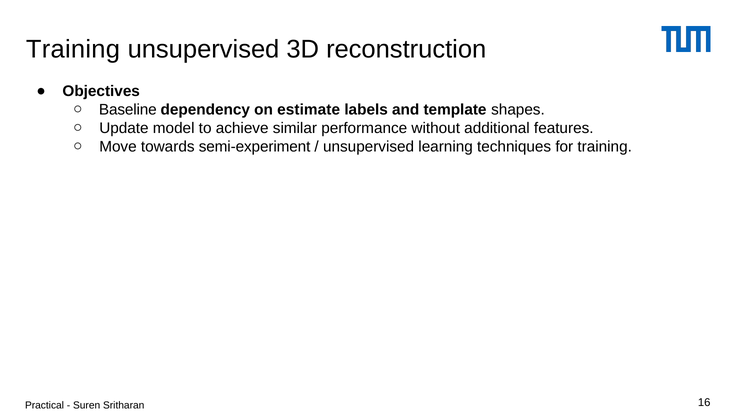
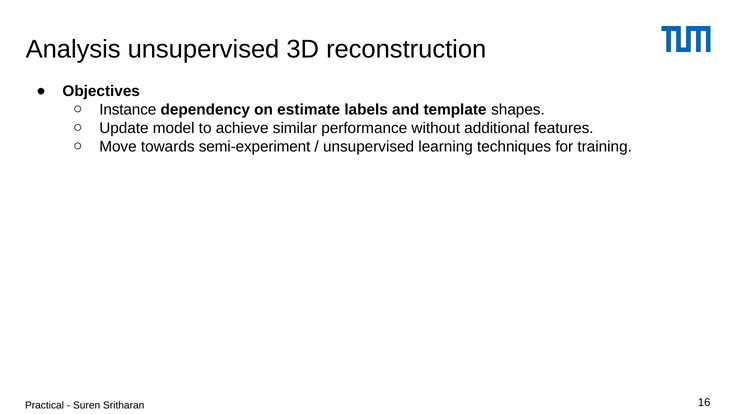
Training: Training -> Analysis (73, 50)
Baseline: Baseline -> Instance (128, 110)
